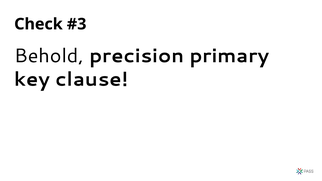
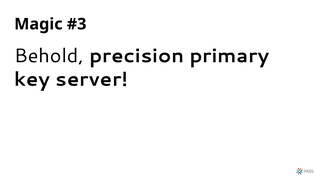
Check: Check -> Magic (38, 24)
clause: clause -> server (92, 80)
